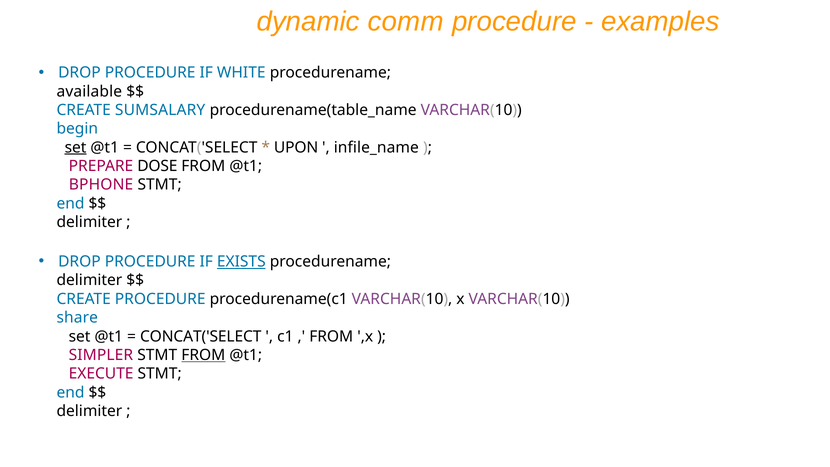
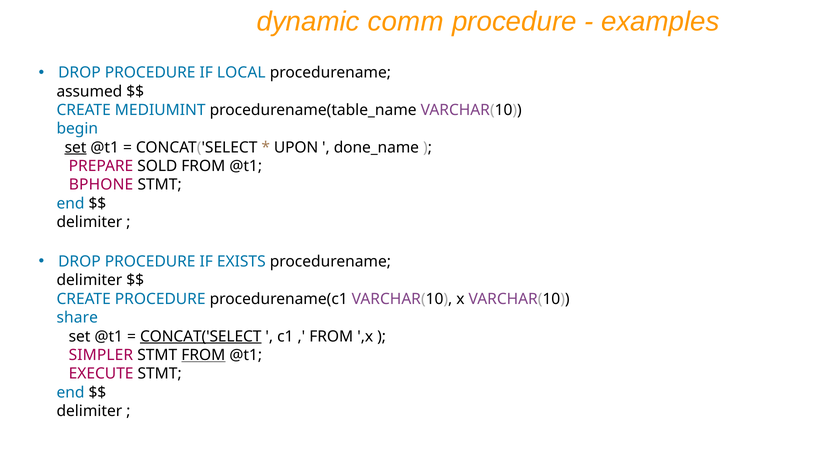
WHITE: WHITE -> LOCAL (241, 73)
available: available -> assumed (89, 91)
SUMSALARY: SUMSALARY -> MEDIUMINT (160, 110)
infile_name: infile_name -> done_name (376, 147)
DOSE: DOSE -> SOLD (157, 166)
EXISTS underline: present -> none (241, 262)
CONCAT('SELECT underline: none -> present (201, 336)
